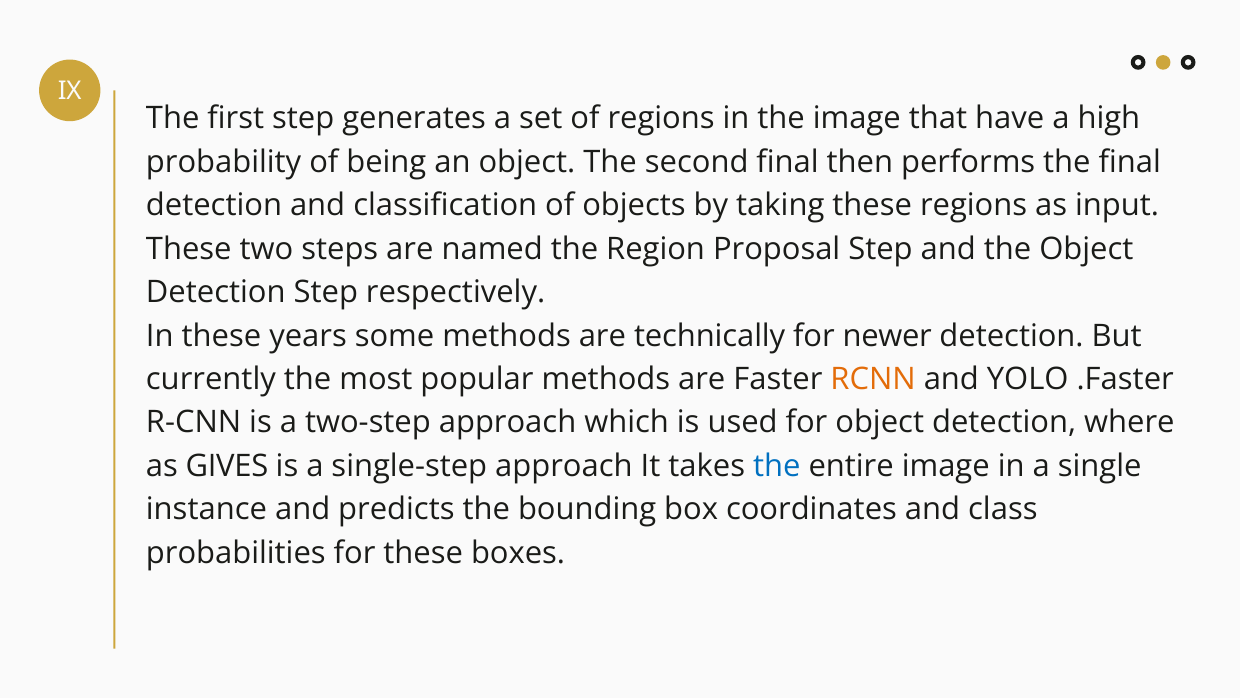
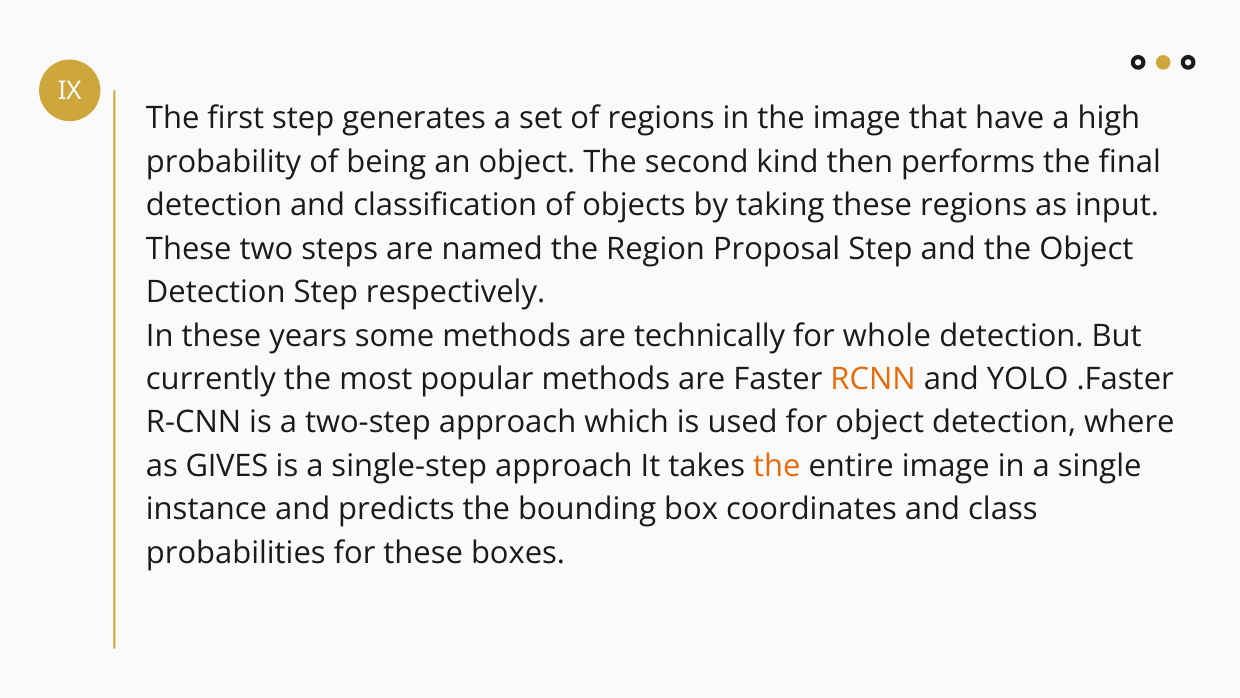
second final: final -> kind (788, 162)
newer: newer -> whole (887, 336)
the colour: blue -> orange (777, 466)
